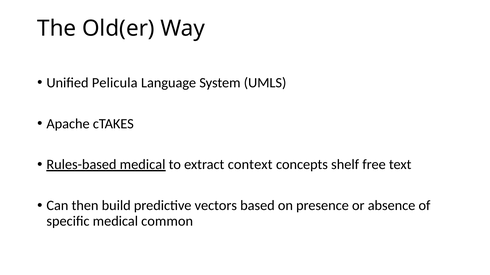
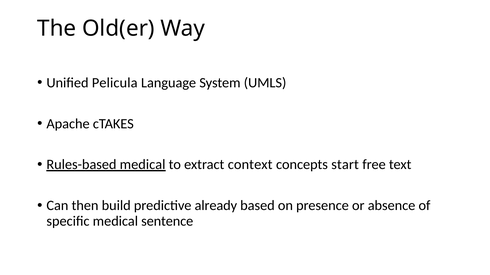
shelf: shelf -> start (345, 165)
vectors: vectors -> already (216, 206)
common: common -> sentence (167, 222)
